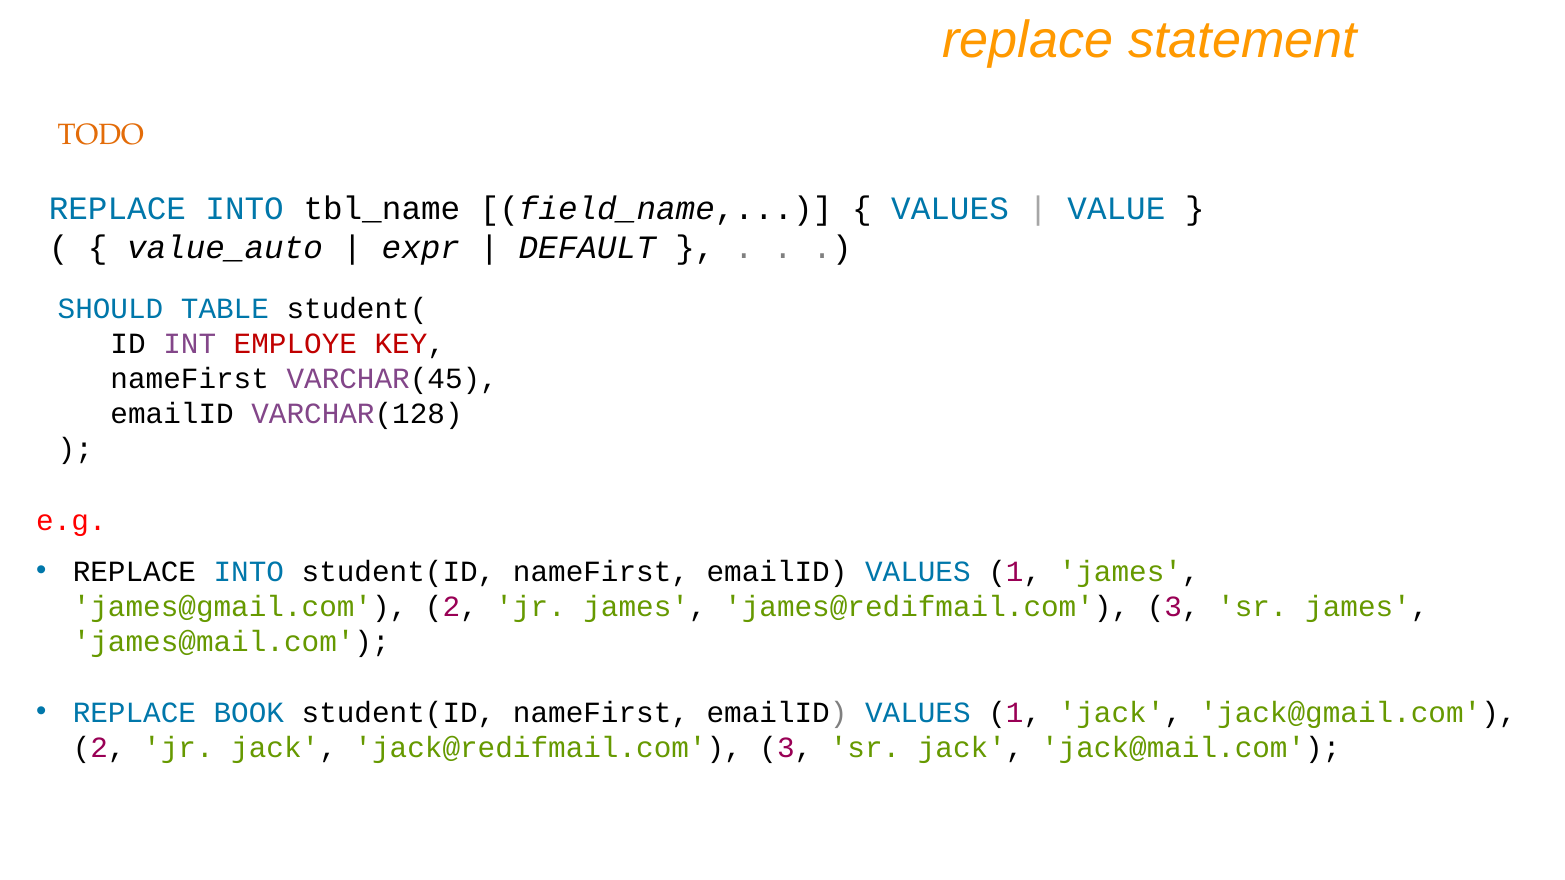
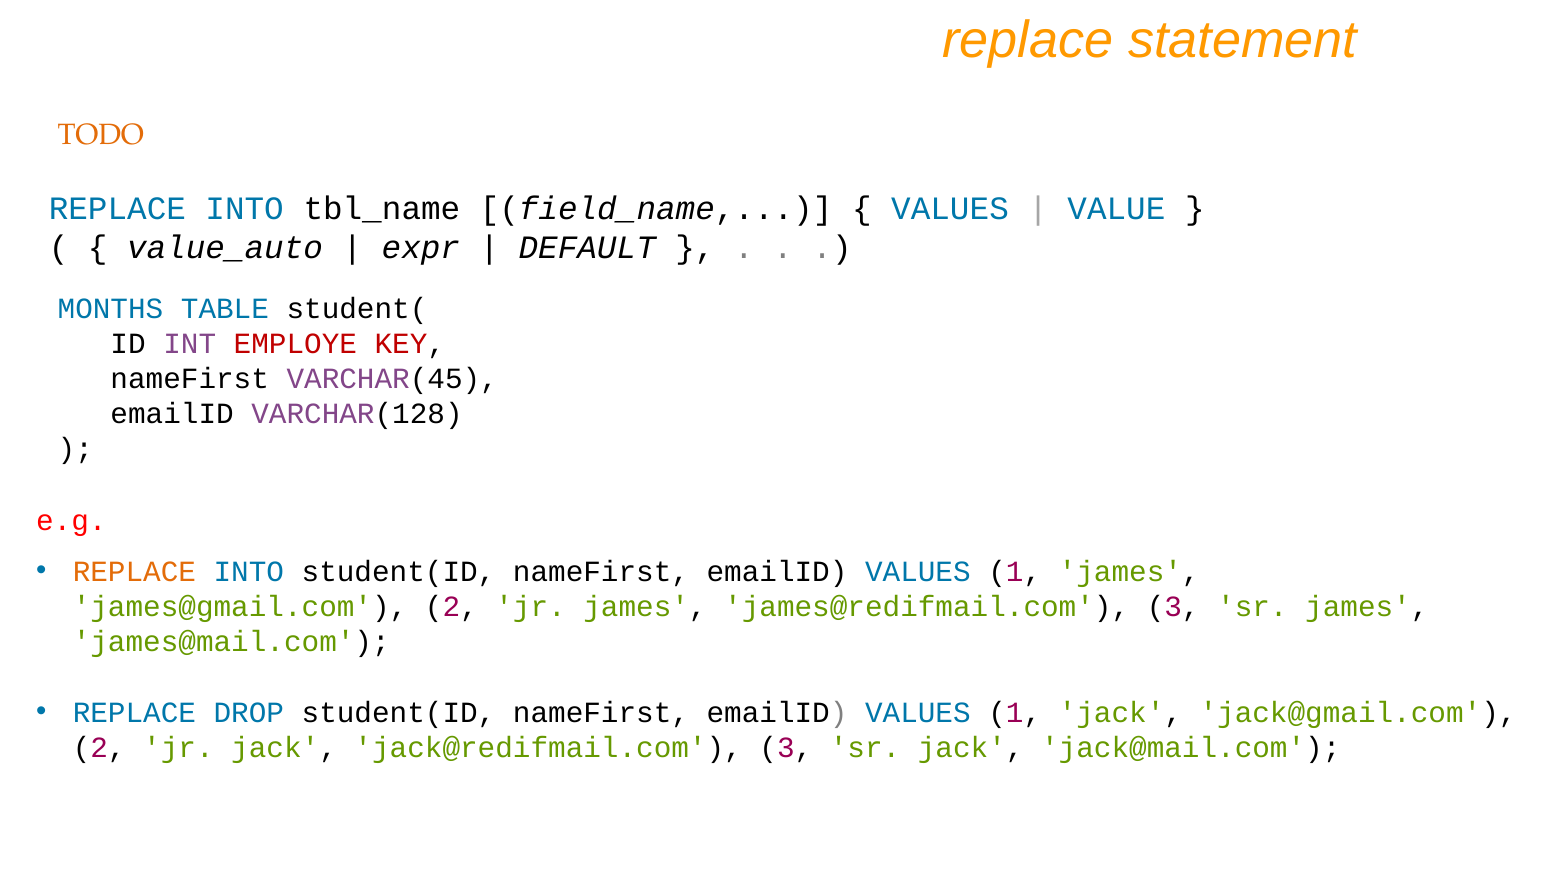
SHOULD: SHOULD -> MONTHS (110, 308)
REPLACE colour: black -> orange (134, 572)
BOOK: BOOK -> DROP (249, 713)
